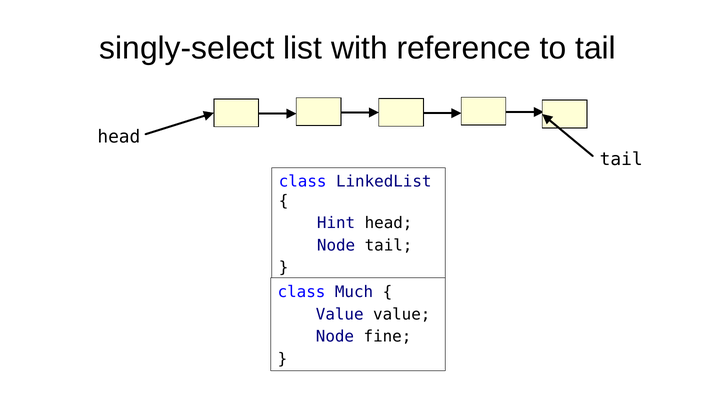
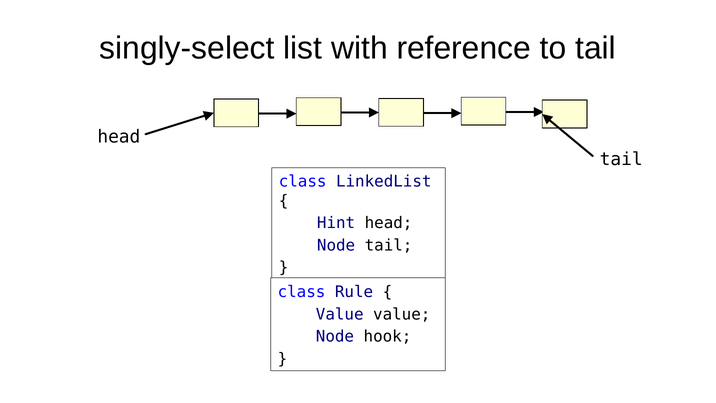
Much: Much -> Rule (354, 292)
fine: fine -> hook (387, 336)
